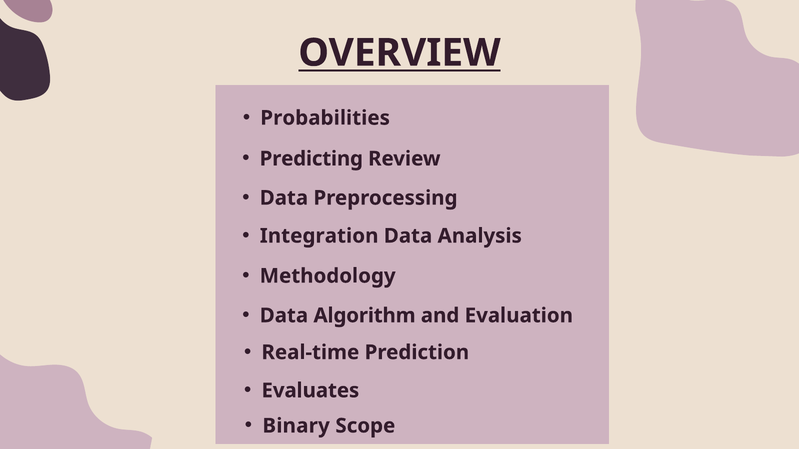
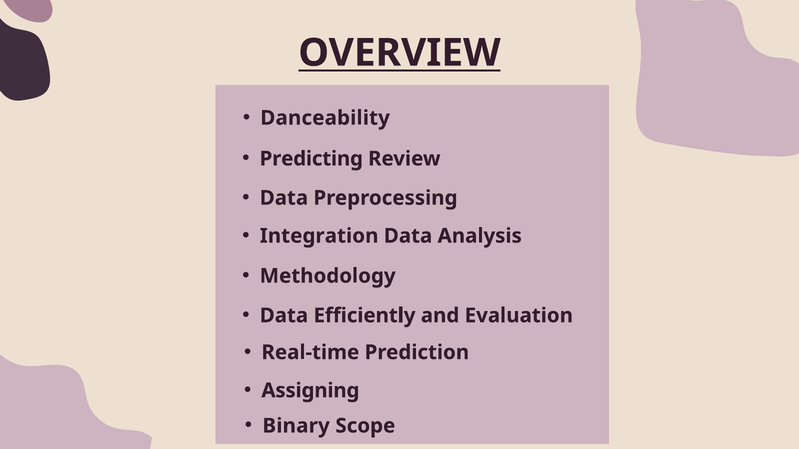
Probabilities: Probabilities -> Danceability (325, 118)
Algorithm: Algorithm -> Efficiently (364, 316)
Evaluates: Evaluates -> Assigning (310, 391)
